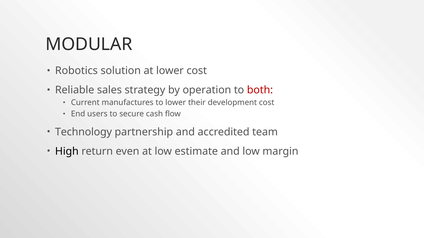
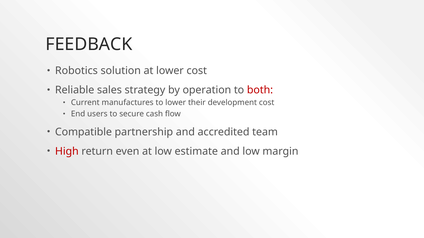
MODULAR: MODULAR -> FEEDBACK (89, 44)
Technology: Technology -> Compatible (84, 132)
High colour: black -> red (67, 152)
